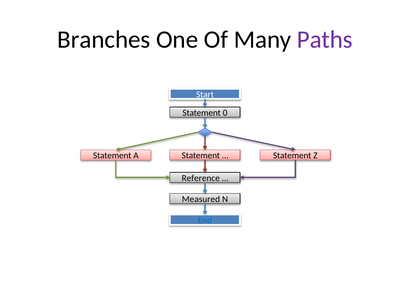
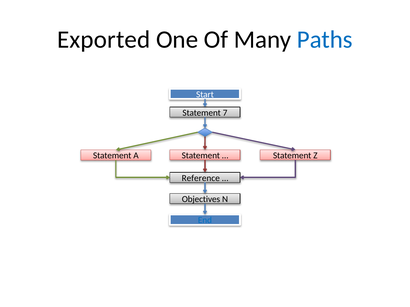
Branches: Branches -> Exported (104, 40)
Paths colour: purple -> blue (325, 40)
0: 0 -> 7 (225, 113)
Measured: Measured -> Objectives (201, 199)
